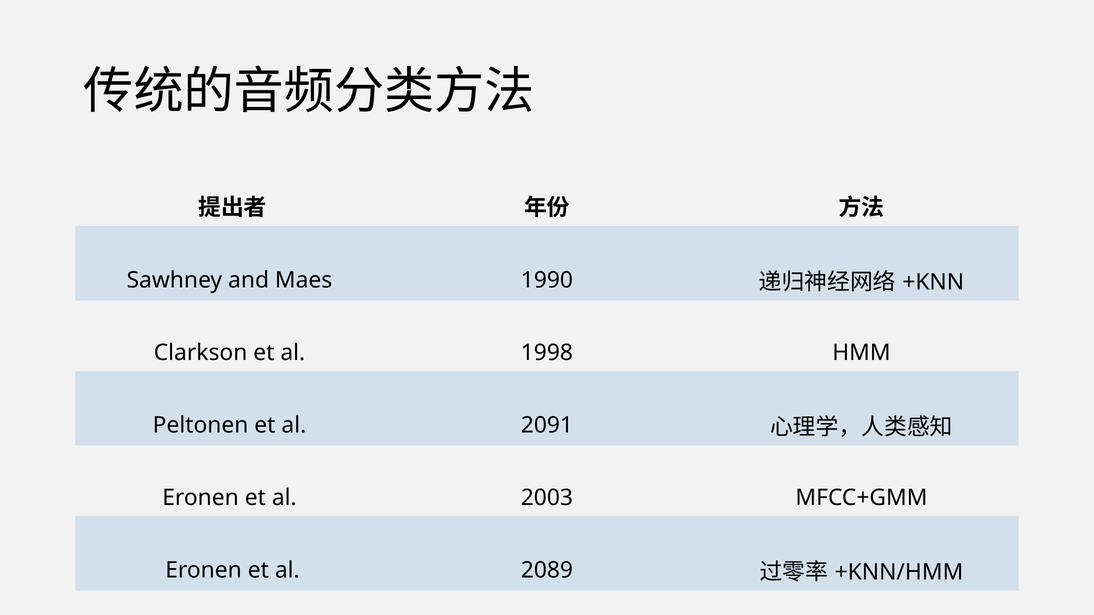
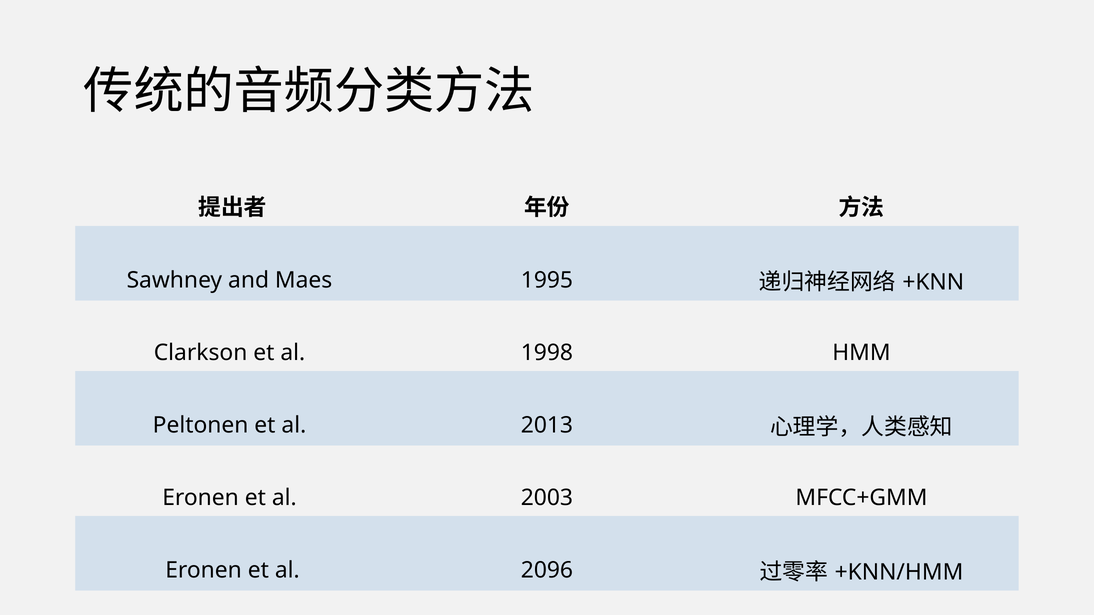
1990: 1990 -> 1995 (547, 280)
al 2091: 2091 -> 2013 (547, 425)
2089: 2089 -> 2096 (547, 571)
